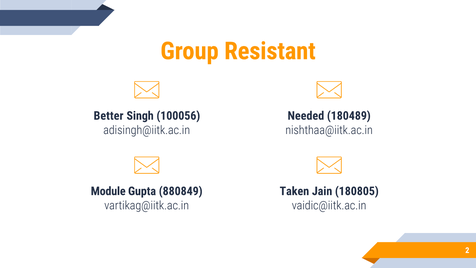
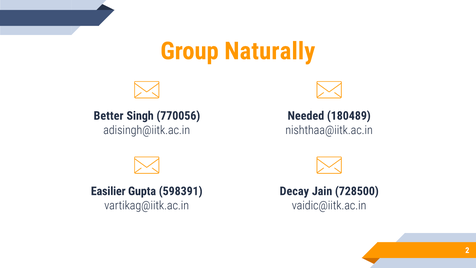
Resistant: Resistant -> Naturally (270, 51)
100056: 100056 -> 770056 (178, 116)
Module: Module -> Easilier (108, 191)
880849: 880849 -> 598391 (181, 191)
Taken: Taken -> Decay (294, 191)
180805: 180805 -> 728500 (357, 191)
